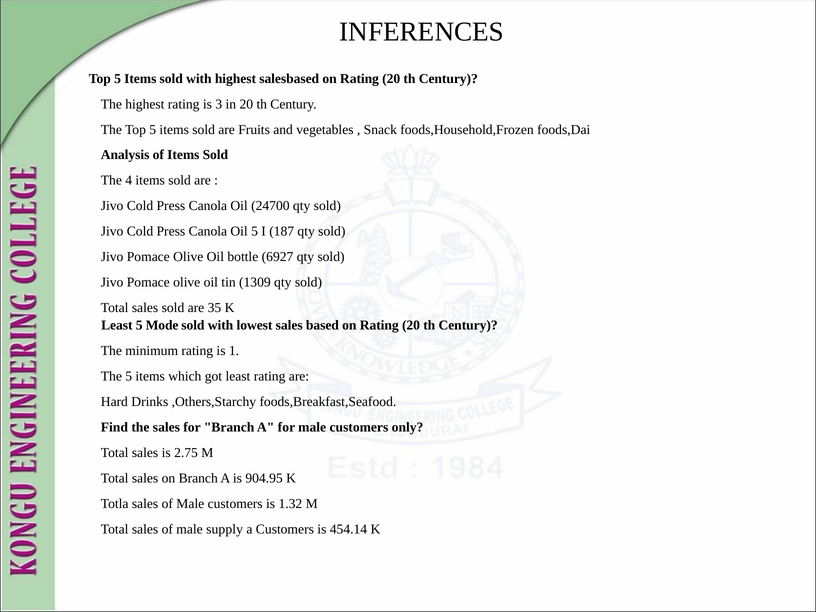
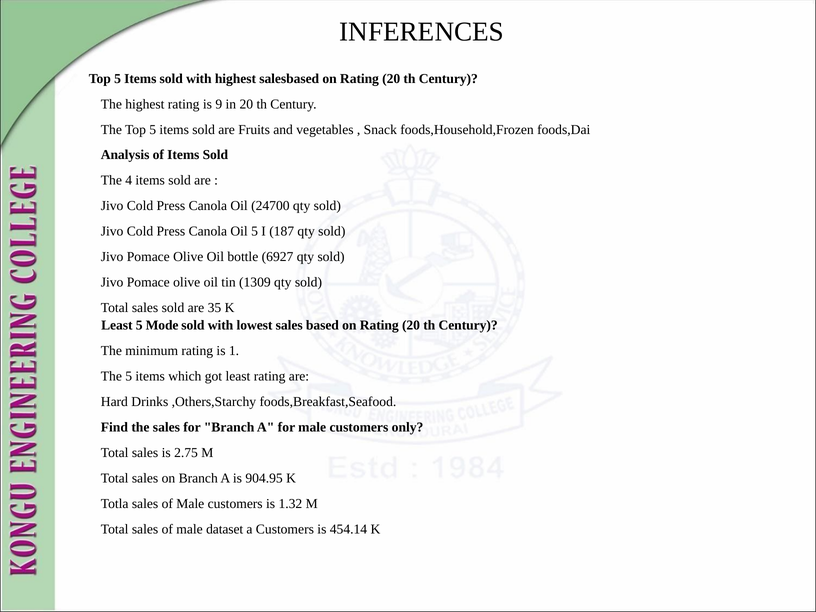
3: 3 -> 9 (219, 104)
supply: supply -> dataset (225, 529)
